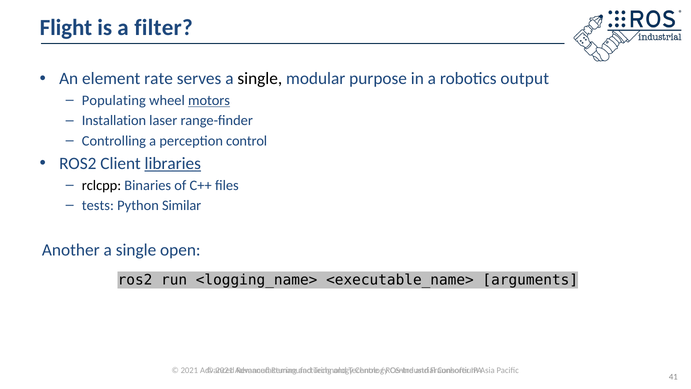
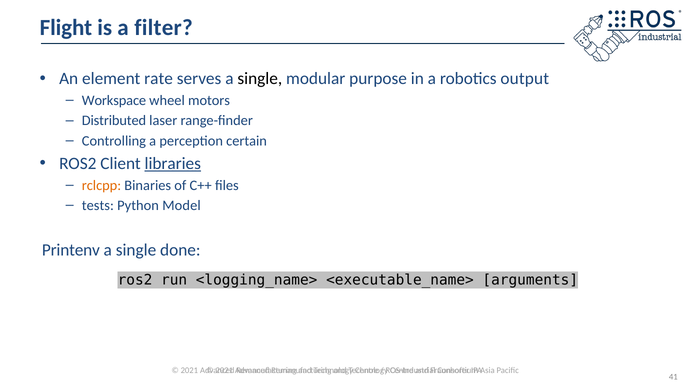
Populating: Populating -> Workspace (114, 100)
motors underline: present -> none (209, 100)
Installation: Installation -> Distributed (114, 121)
control: control -> certain (247, 141)
rclcpp colour: black -> orange (101, 185)
Similar: Similar -> Model (182, 205)
Another: Another -> Printenv (71, 250)
open: open -> done (180, 250)
